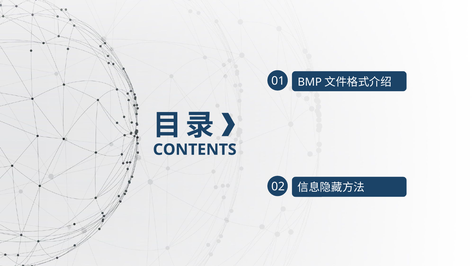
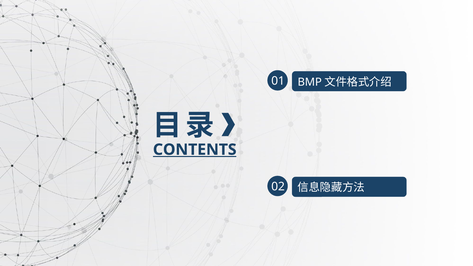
CONTENTS underline: none -> present (195, 150)
